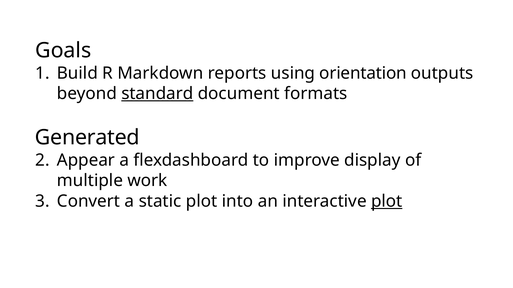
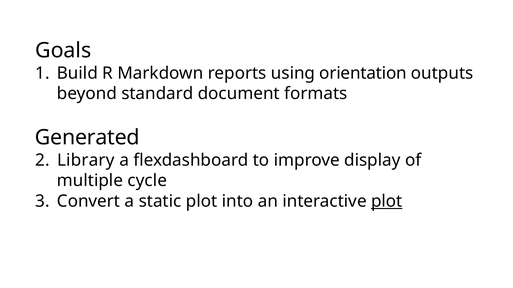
standard underline: present -> none (157, 94)
Appear: Appear -> Library (86, 160)
work: work -> cycle (147, 181)
